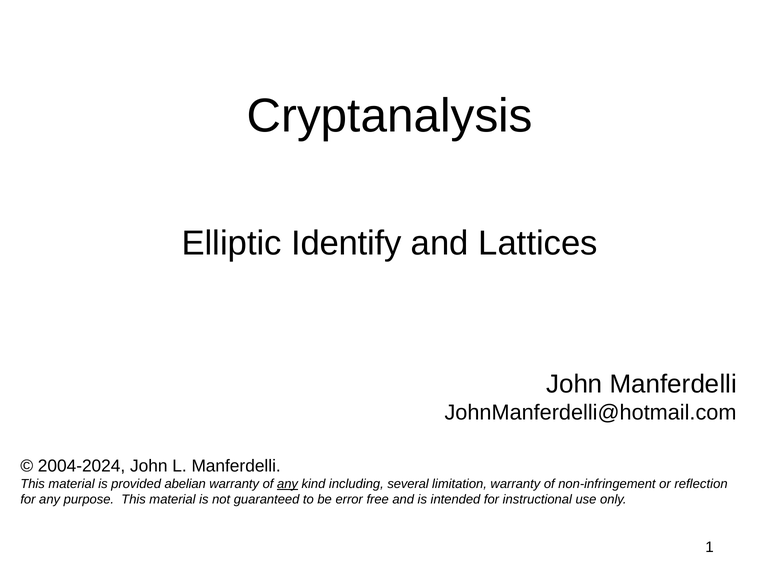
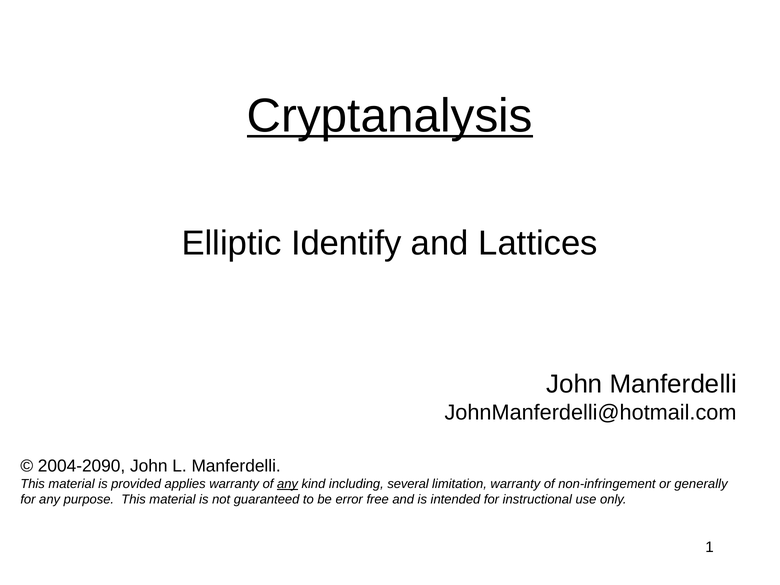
Cryptanalysis underline: none -> present (390, 116)
2004-2024: 2004-2024 -> 2004-2090 (82, 466)
abelian: abelian -> applies (185, 484)
reflection: reflection -> generally (701, 484)
